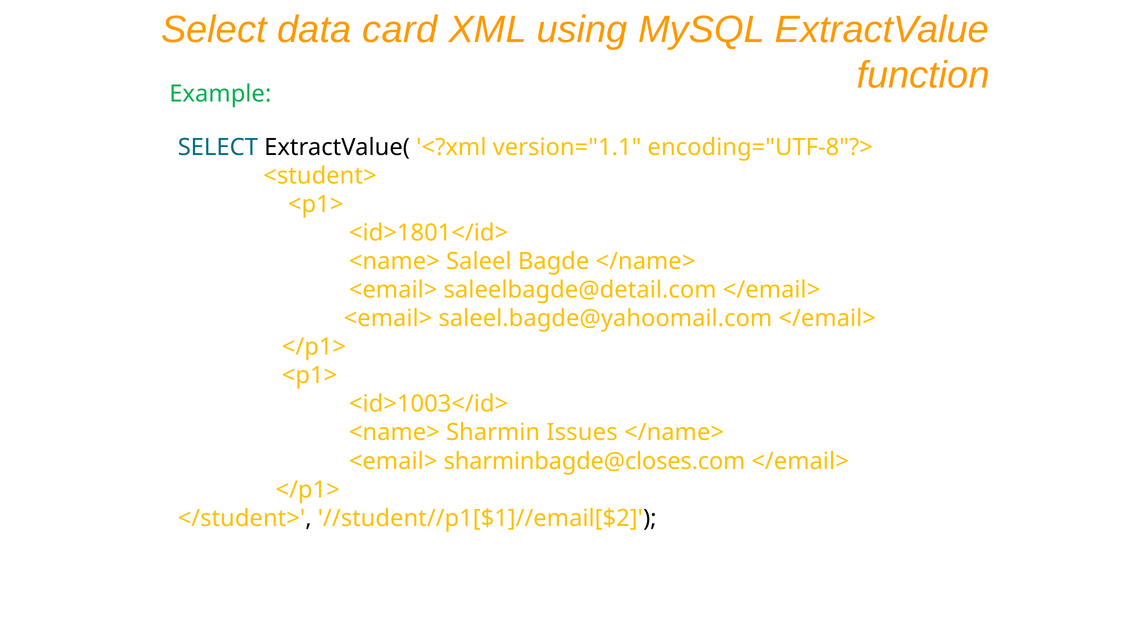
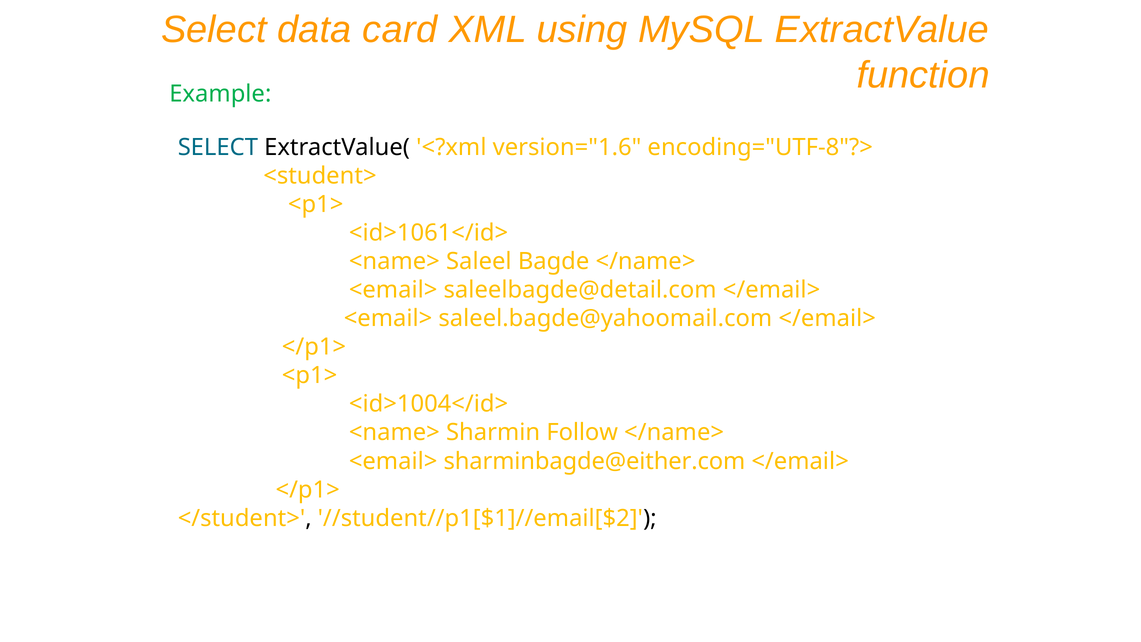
version="1.1: version="1.1 -> version="1.6 (567, 147)
<id>1801</id>: <id>1801</id> -> <id>1061</id> (429, 233)
<id>1003</id>: <id>1003</id> -> <id>1004</id> (429, 404)
Issues: Issues -> Follow (582, 432)
sharminbagde@closes.com: sharminbagde@closes.com -> sharminbagde@either.com (594, 461)
